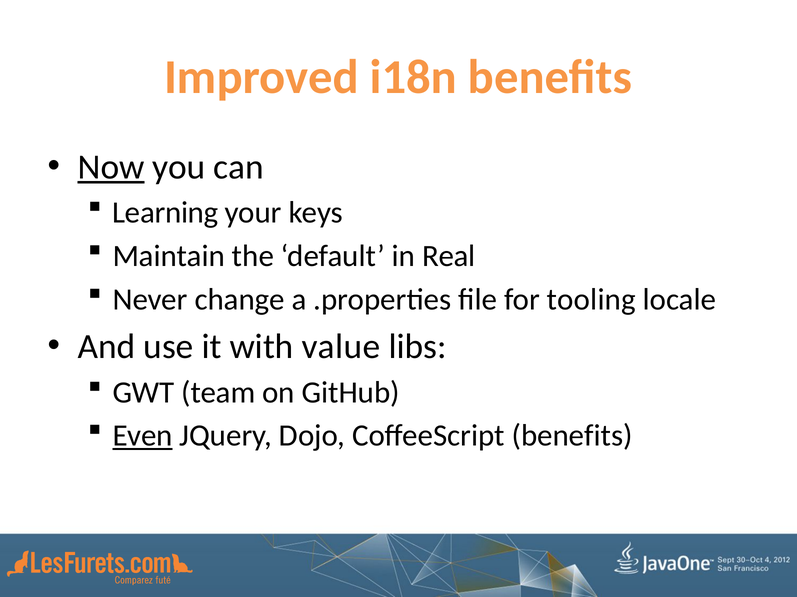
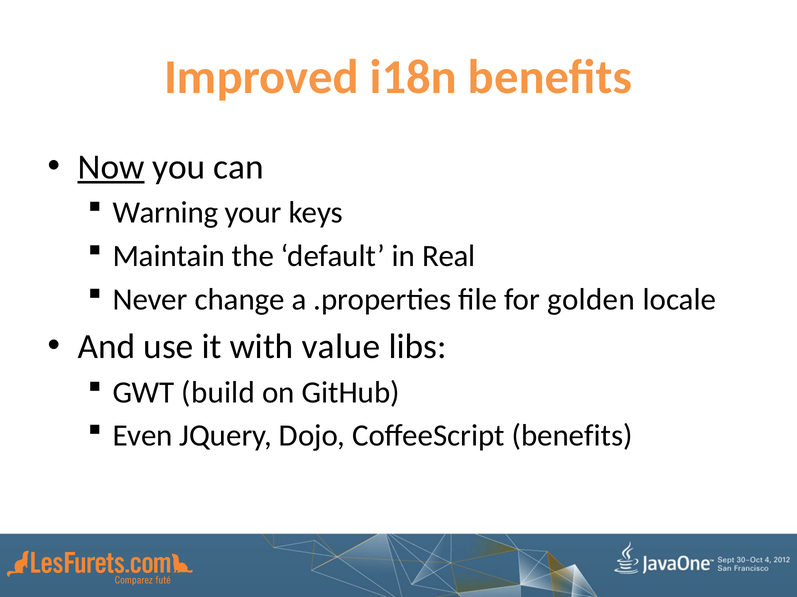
Learning: Learning -> Warning (165, 213)
tooling: tooling -> golden (591, 300)
team: team -> build (218, 393)
Even underline: present -> none (143, 436)
